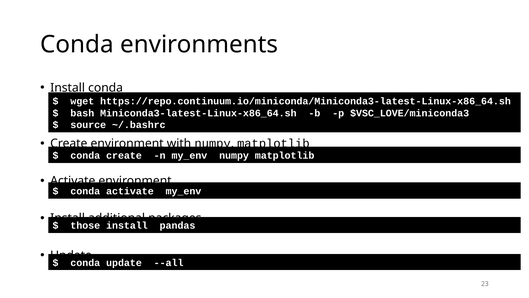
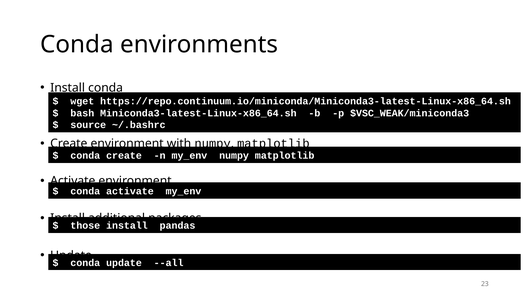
$VSC_LOVE/miniconda3: $VSC_LOVE/miniconda3 -> $VSC_WEAK/miniconda3 (410, 113)
